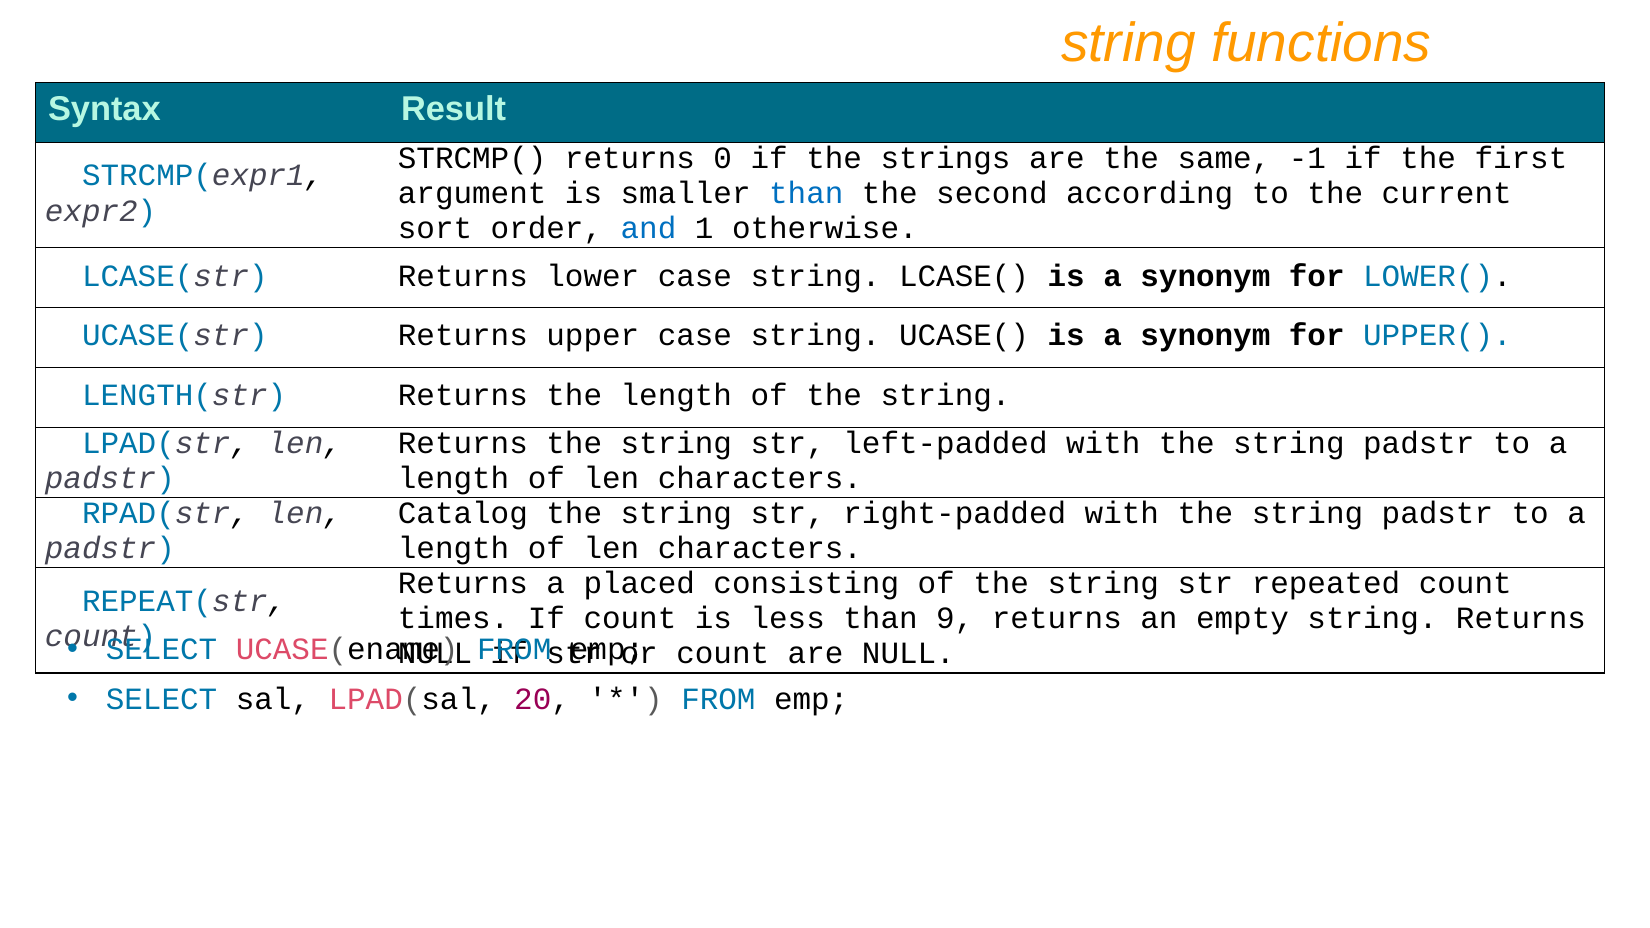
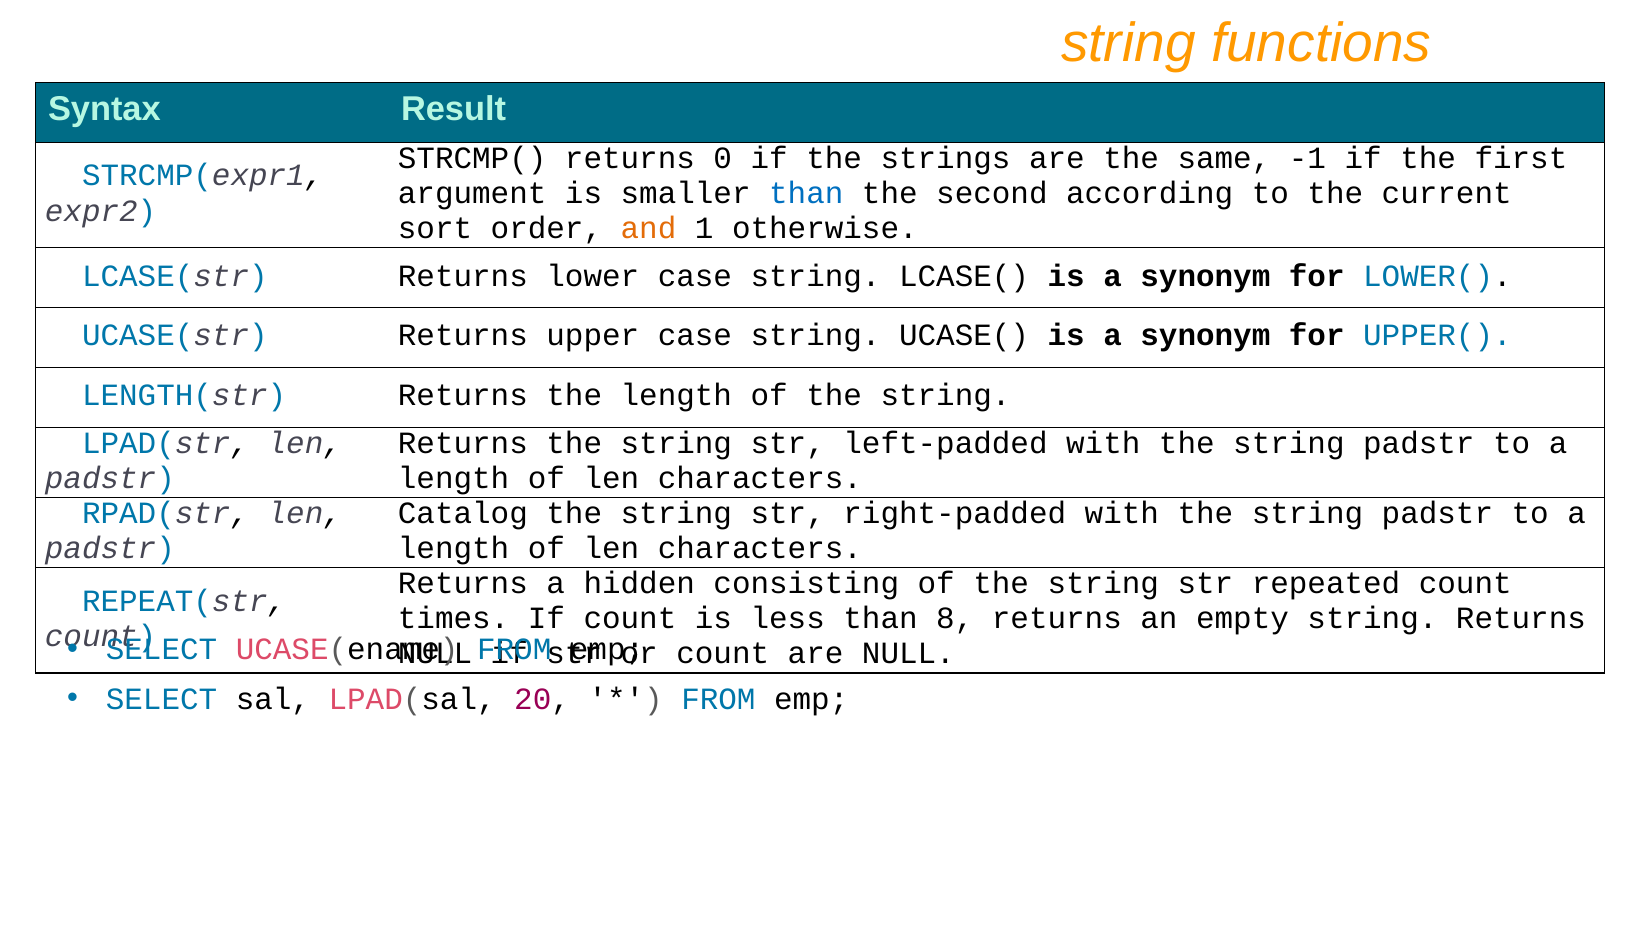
and colour: blue -> orange (648, 228)
placed: placed -> hidden (639, 583)
9: 9 -> 8 (955, 618)
